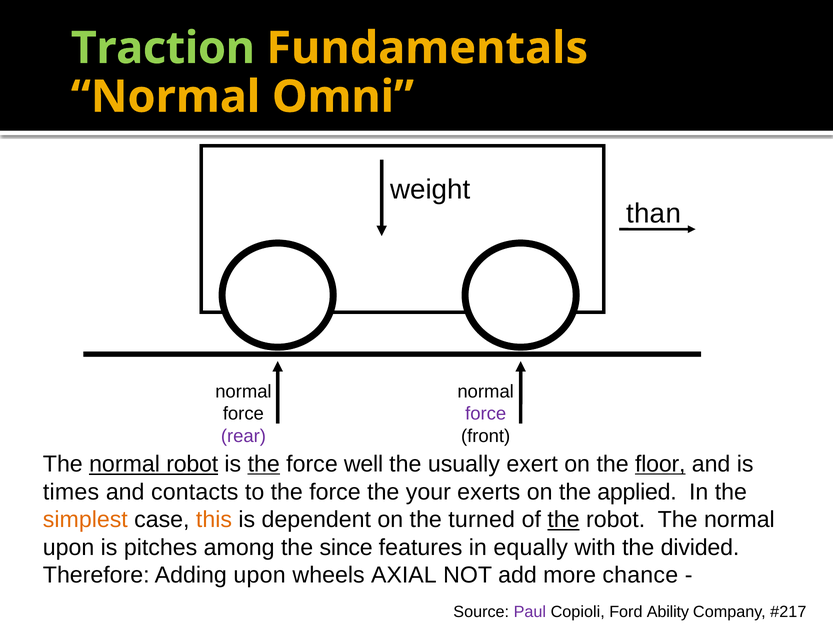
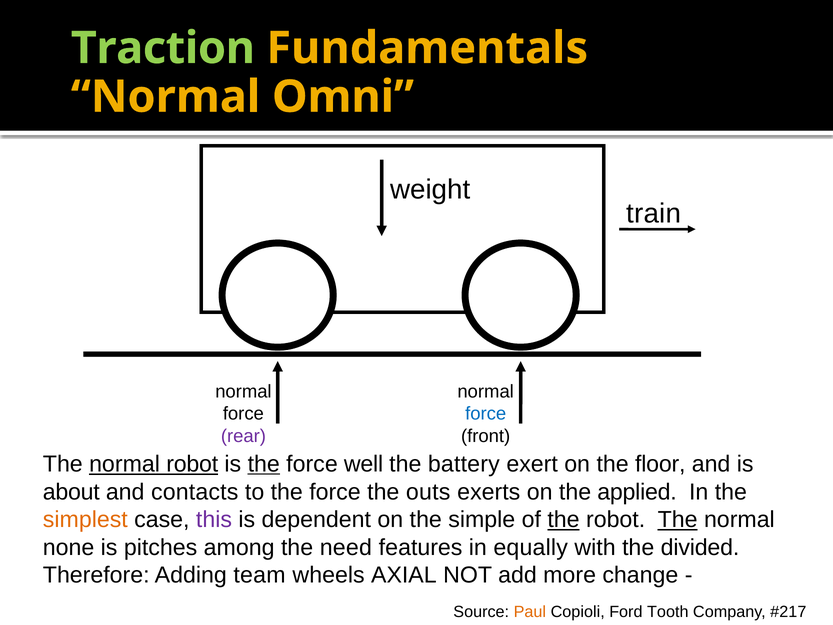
than: than -> train (654, 214)
force colour: purple -> blue (486, 414)
usually: usually -> battery (464, 464)
floor underline: present -> none (660, 464)
times: times -> about (71, 492)
your: your -> outs (428, 492)
this colour: orange -> purple (214, 519)
turned: turned -> simple (482, 519)
The underline: none -> present (678, 519)
upon: upon -> none (69, 547)
since: since -> need (346, 547)
Adding upon: upon -> team (260, 575)
chance: chance -> change (640, 575)
Paul colour: purple -> orange (530, 612)
Ability: Ability -> Tooth (668, 612)
